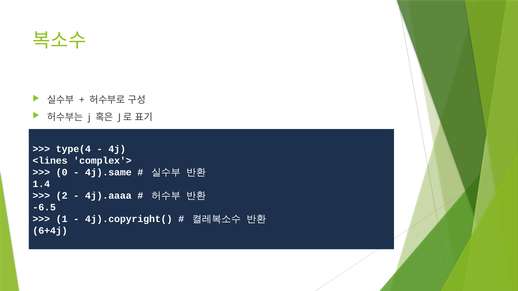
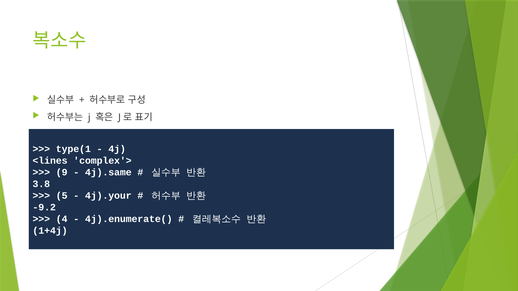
type(4: type(4 -> type(1 (73, 149)
0: 0 -> 9 (62, 173)
1.4: 1.4 -> 3.8 (41, 184)
2: 2 -> 5 (62, 196)
4j).aaaa: 4j).aaaa -> 4j).your (108, 196)
-6.5: -6.5 -> -9.2 (44, 208)
1: 1 -> 4 (62, 219)
4j).copyright(: 4j).copyright( -> 4j).enumerate( (129, 219)
6+4j: 6+4j -> 1+4j (50, 231)
